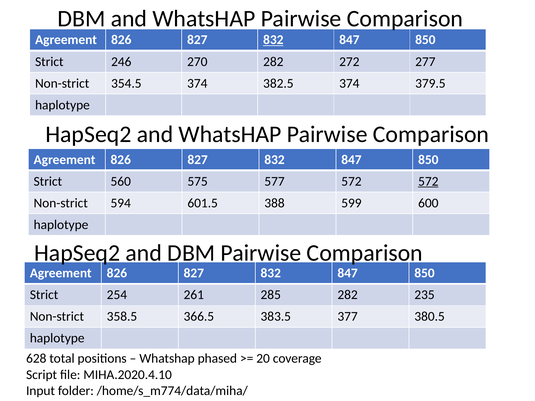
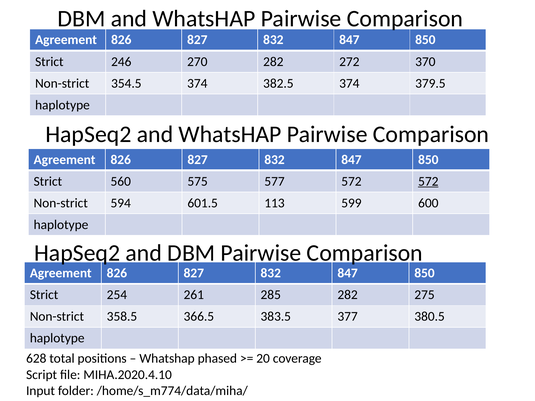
832 underline: present -> none (273, 40)
277: 277 -> 370 (425, 62)
388: 388 -> 113 (275, 203)
235: 235 -> 275 (425, 295)
